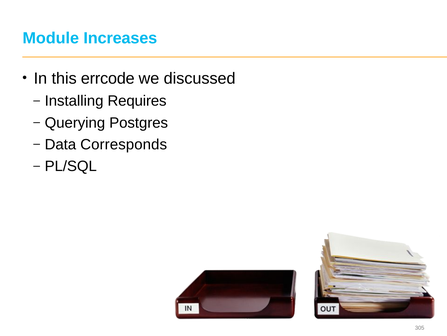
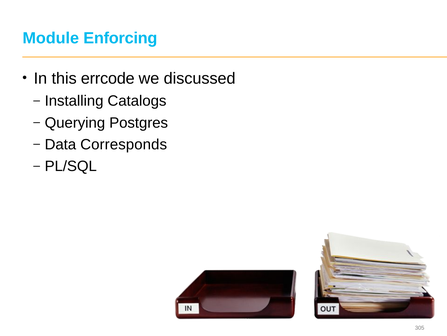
Increases: Increases -> Enforcing (120, 38)
Requires: Requires -> Catalogs (137, 101)
